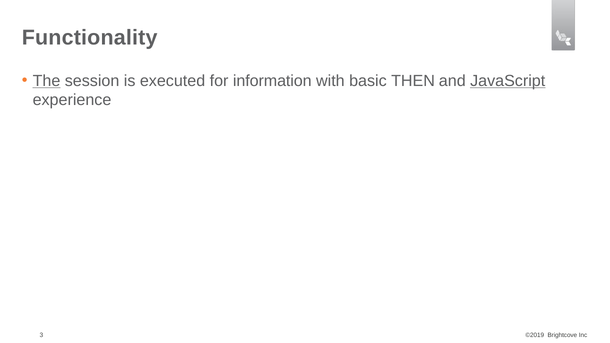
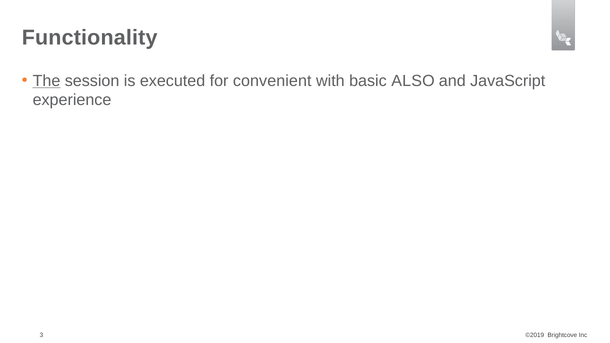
information: information -> convenient (272, 81)
THEN: THEN -> ALSO (413, 81)
JavaScript underline: present -> none (508, 81)
